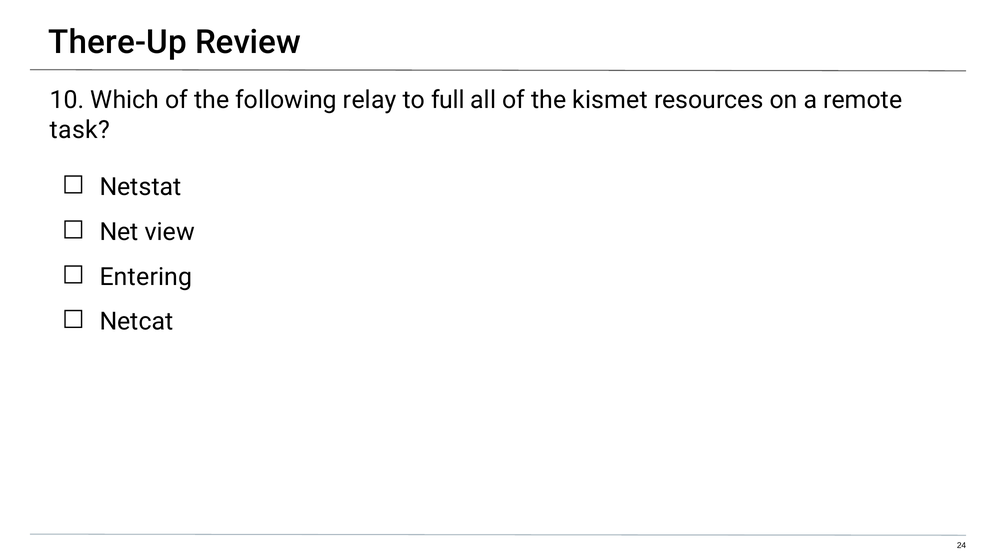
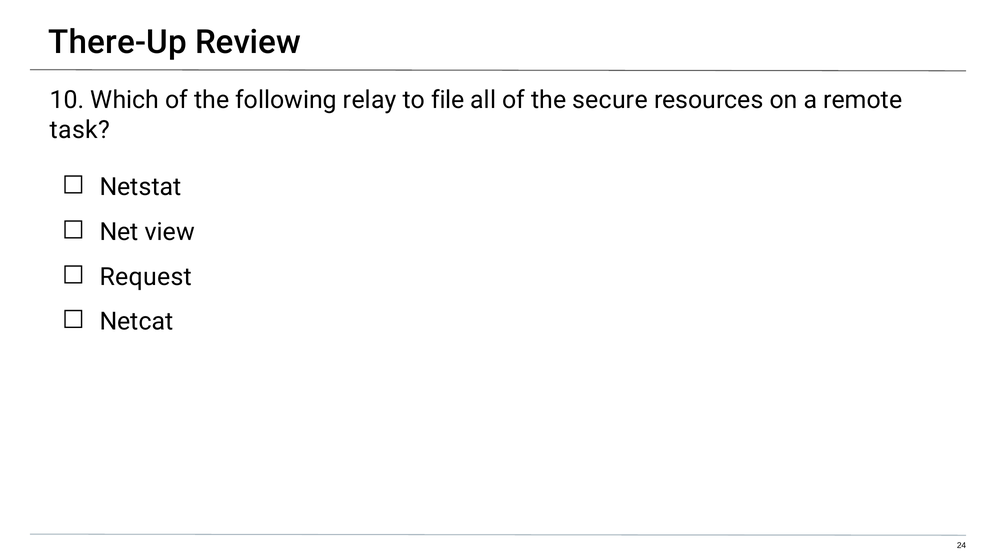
full: full -> file (448, 100)
kismet: kismet -> secure (610, 100)
Entering: Entering -> Request (146, 277)
